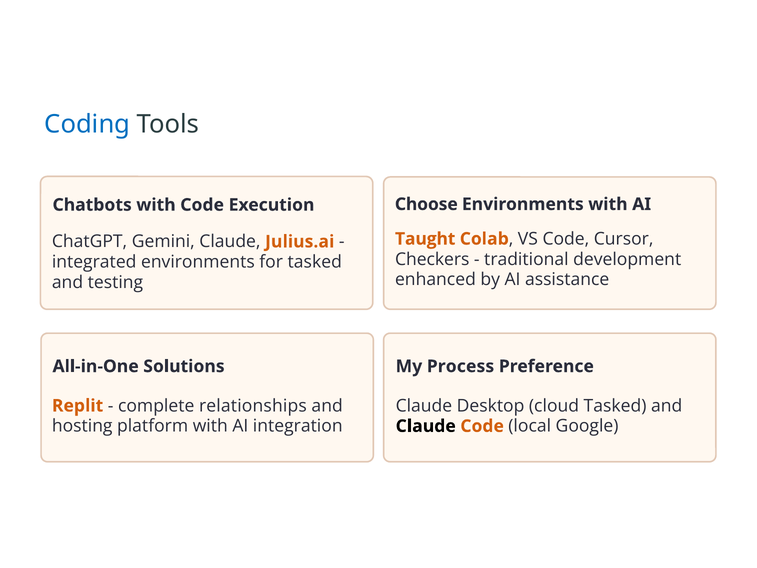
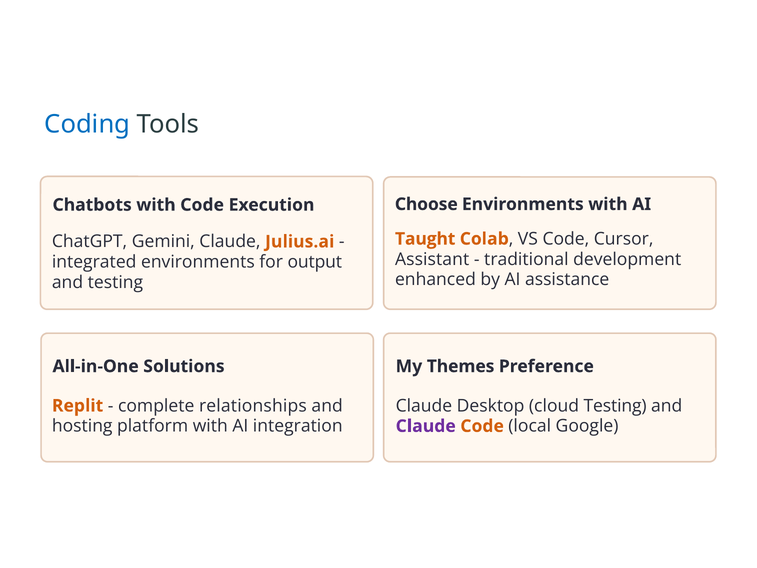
Checkers: Checkers -> Assistant (432, 259)
for tasked: tasked -> output (315, 262)
Process: Process -> Themes (461, 366)
cloud Tasked: Tasked -> Testing (615, 406)
Claude colour: black -> purple (426, 426)
